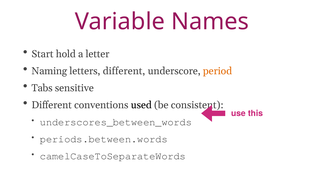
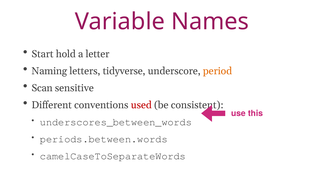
letters different: different -> tidyverse (124, 71)
Tabs: Tabs -> Scan (42, 88)
used colour: black -> red (141, 105)
